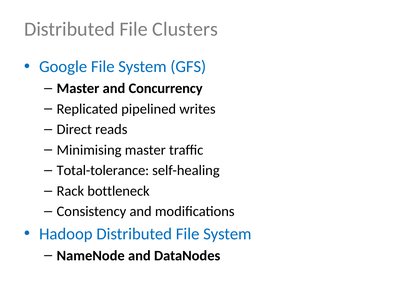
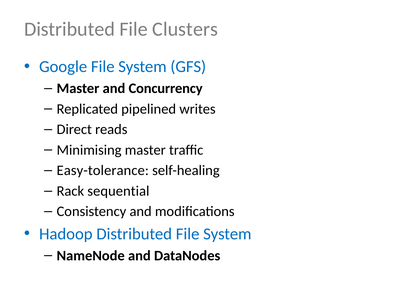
Total-tolerance: Total-tolerance -> Easy-tolerance (103, 170)
bottleneck: bottleneck -> sequential (118, 191)
